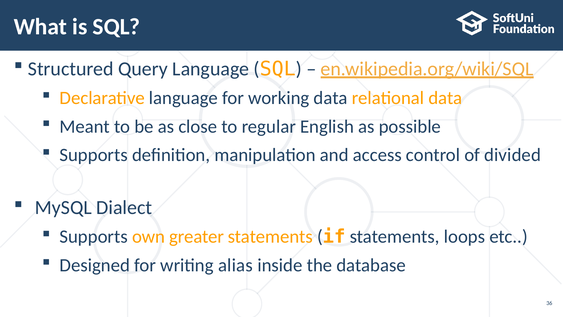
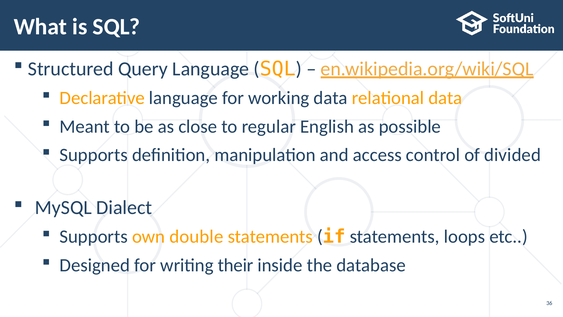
greater: greater -> double (196, 237)
alias: alias -> their (236, 265)
